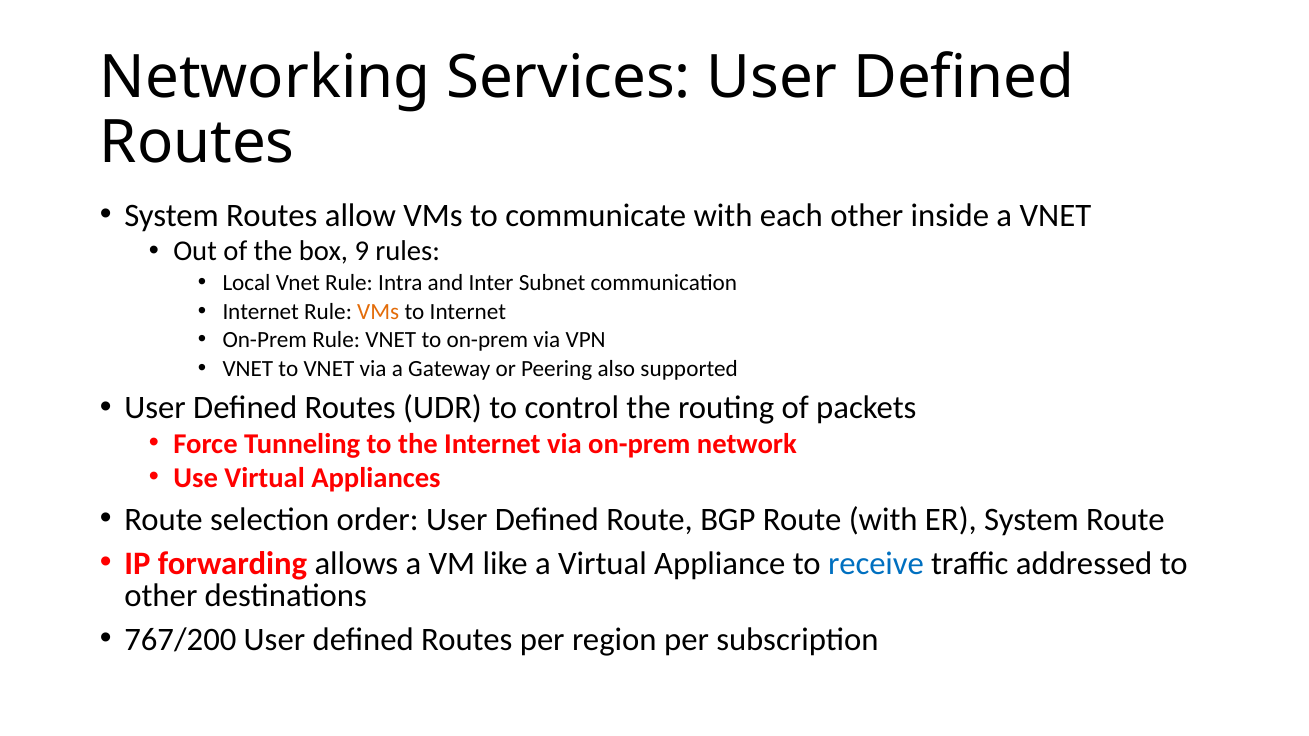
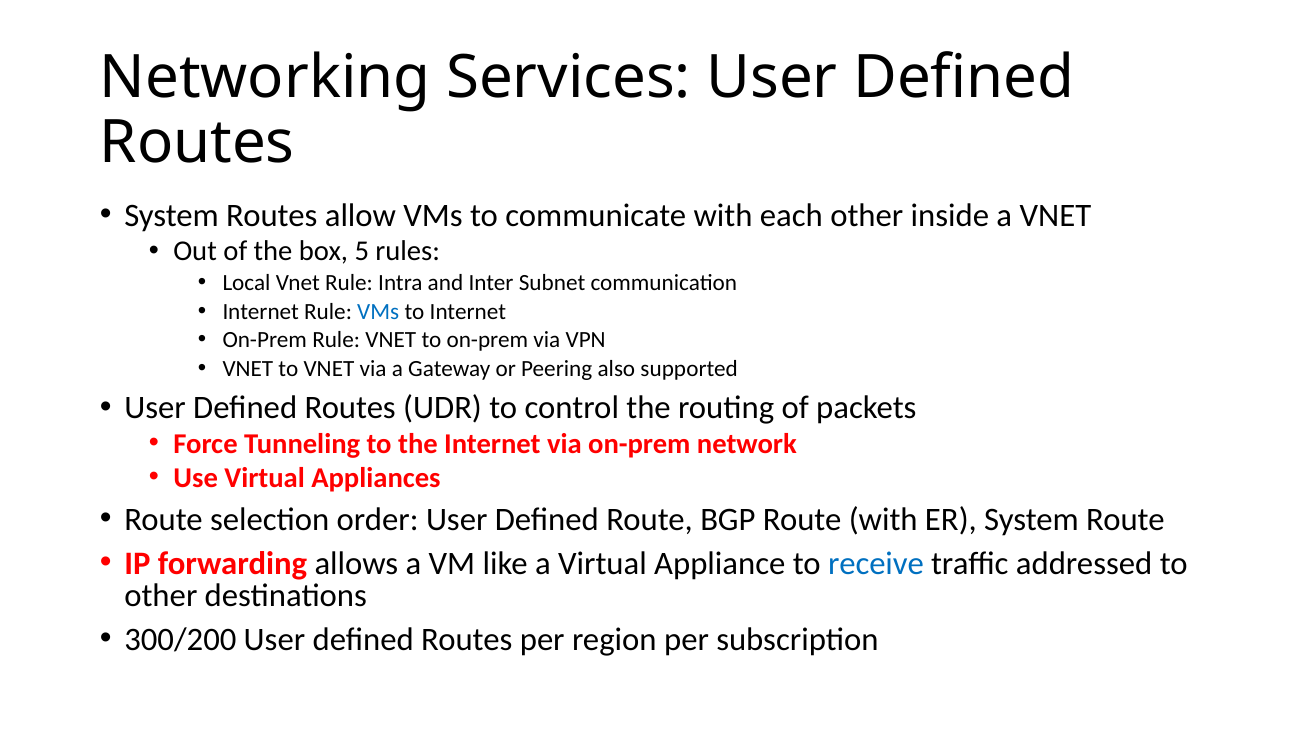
9: 9 -> 5 (362, 252)
VMs colour: orange -> blue (378, 312)
767/200: 767/200 -> 300/200 (180, 640)
